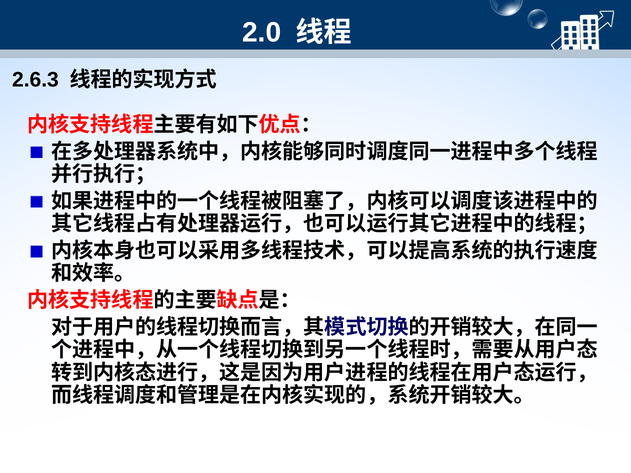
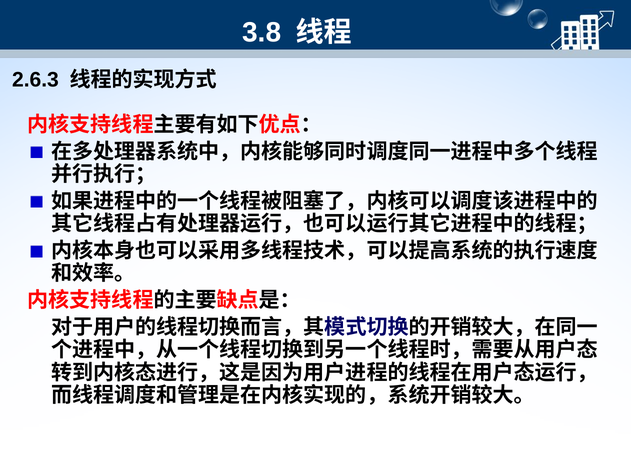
2.0: 2.0 -> 3.8 (262, 32)
